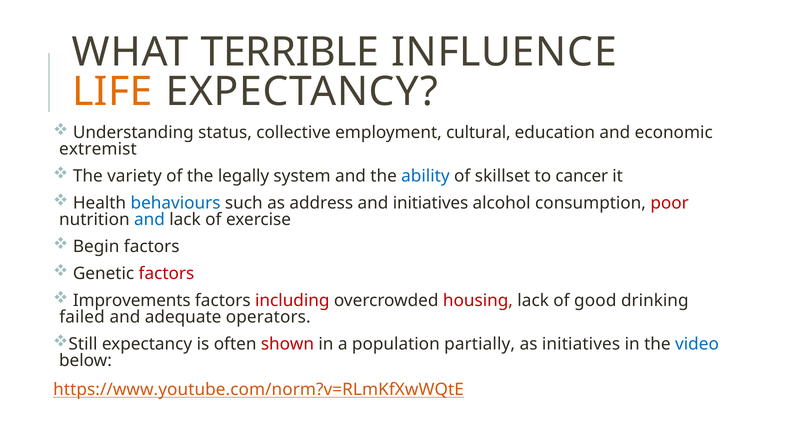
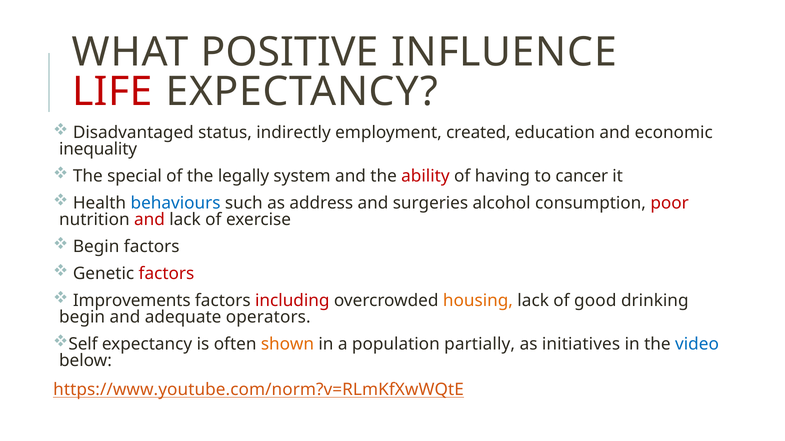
TERRIBLE: TERRIBLE -> POSITIVE (290, 52)
LIFE colour: orange -> red (112, 92)
Understanding: Understanding -> Disadvantaged (133, 133)
collective: collective -> indirectly (294, 133)
cultural: cultural -> created (478, 133)
extremist: extremist -> inequality (98, 149)
variety: variety -> special (135, 176)
ability colour: blue -> red (425, 176)
skillset: skillset -> having (502, 176)
and initiatives: initiatives -> surgeries (430, 203)
and colour: blue -> red (149, 220)
housing colour: red -> orange (478, 301)
failed: failed -> begin (82, 318)
Still: Still -> Self (83, 344)
shown colour: red -> orange (287, 344)
